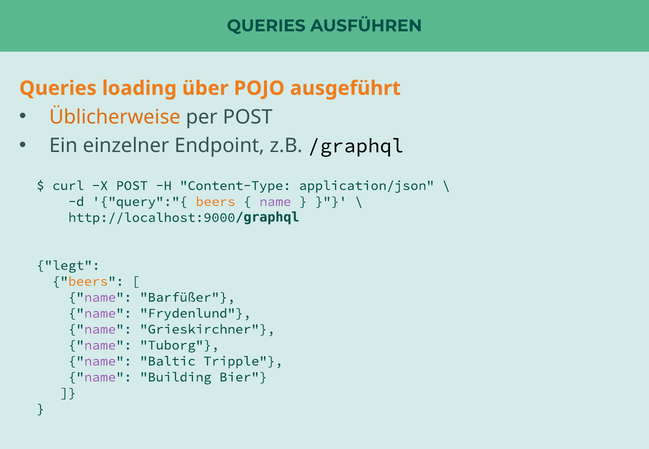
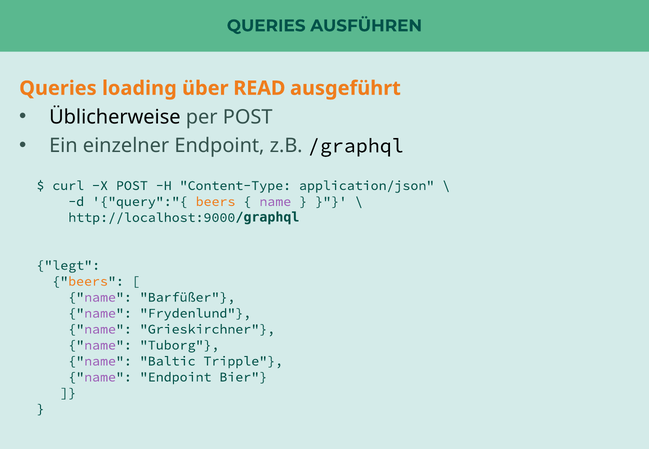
POJO: POJO -> READ (259, 88)
Üblicherweise colour: orange -> black (115, 117)
name Building: Building -> Endpoint (176, 377)
